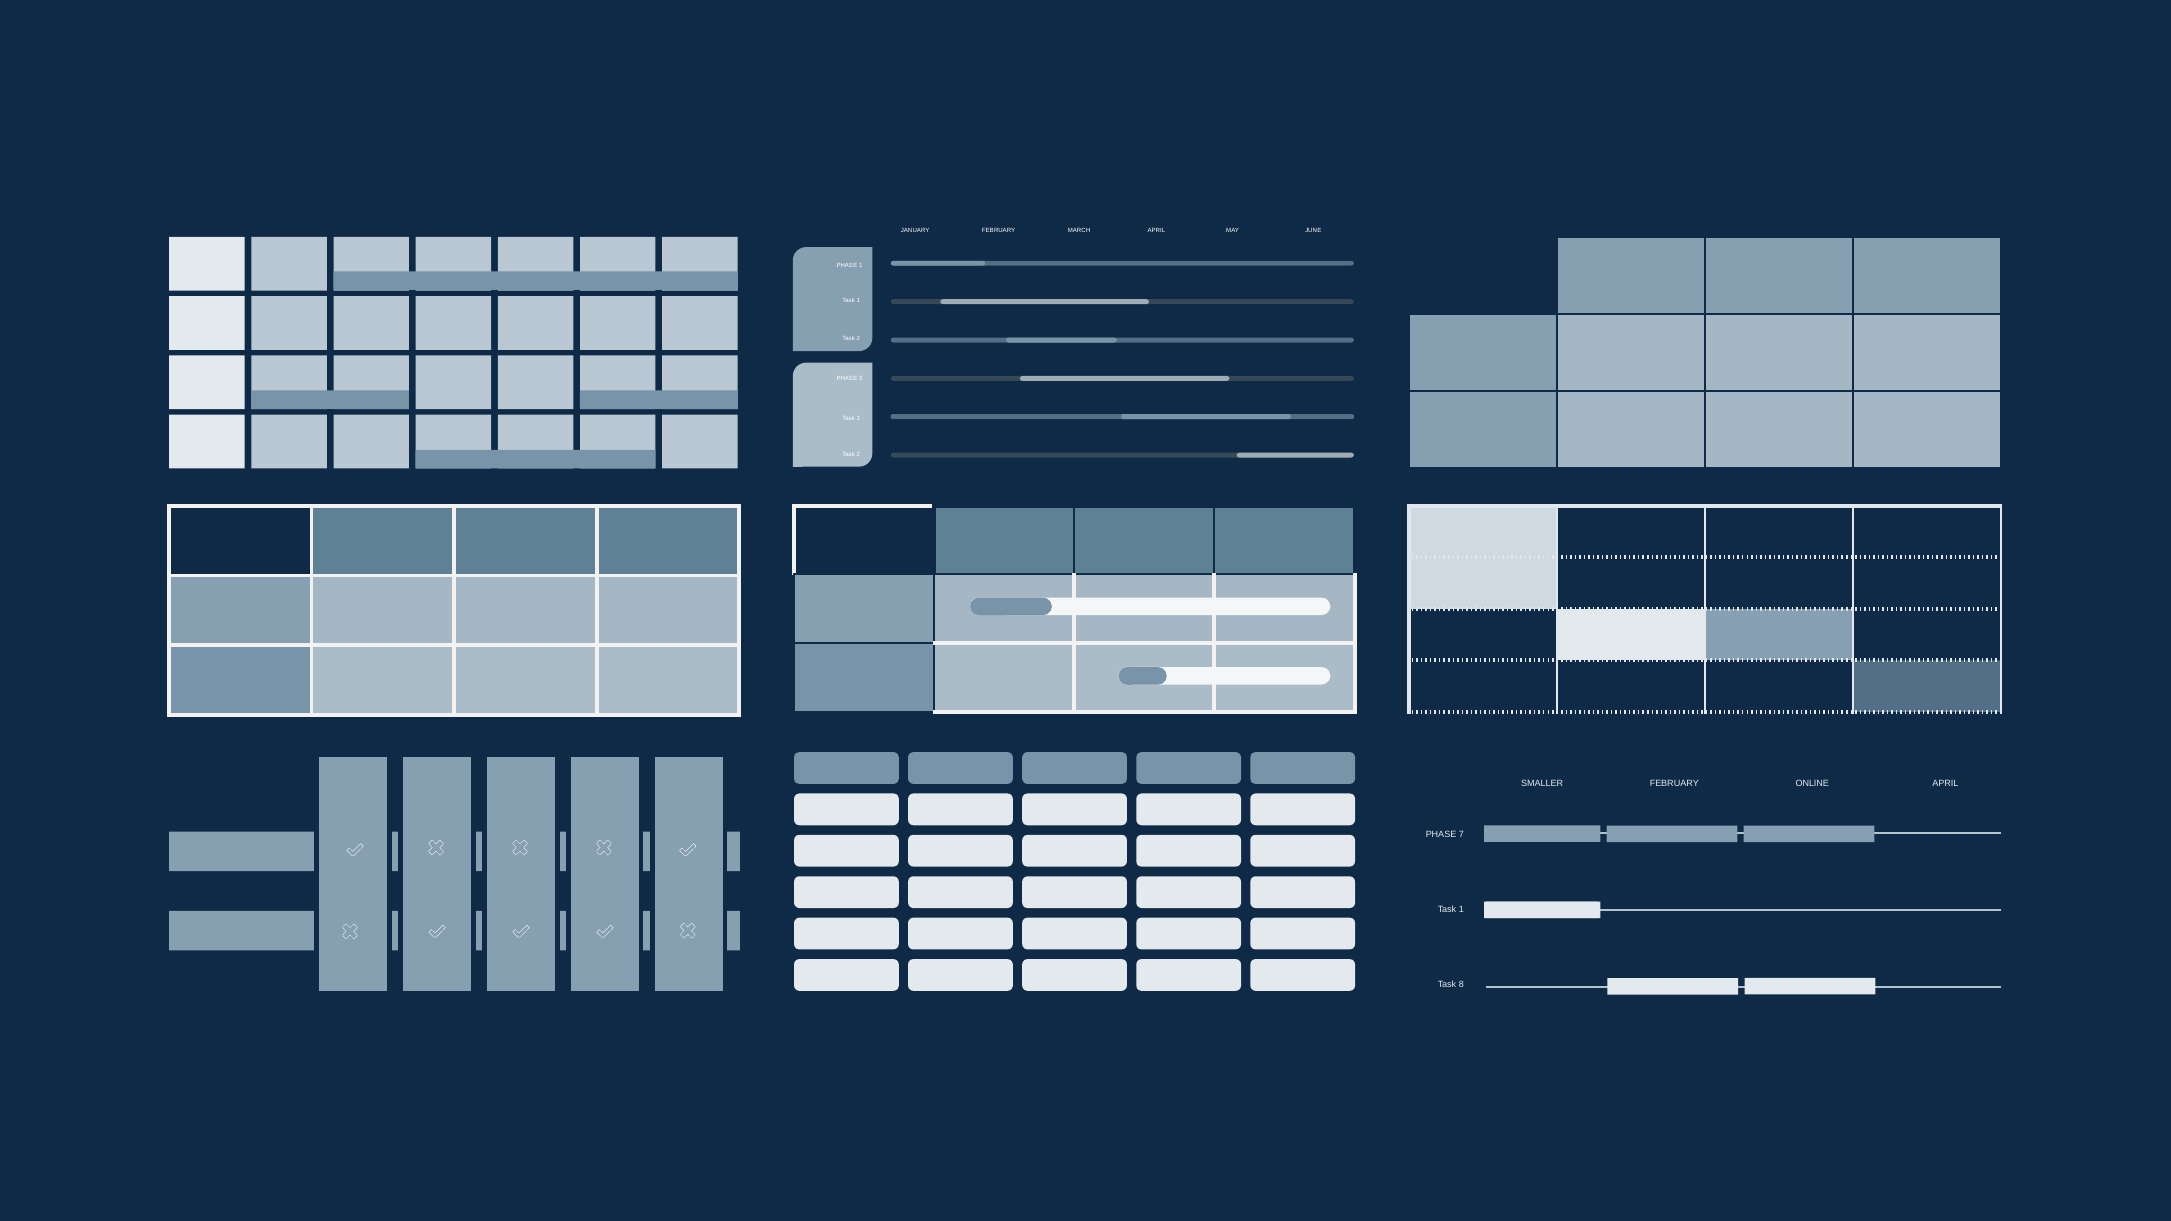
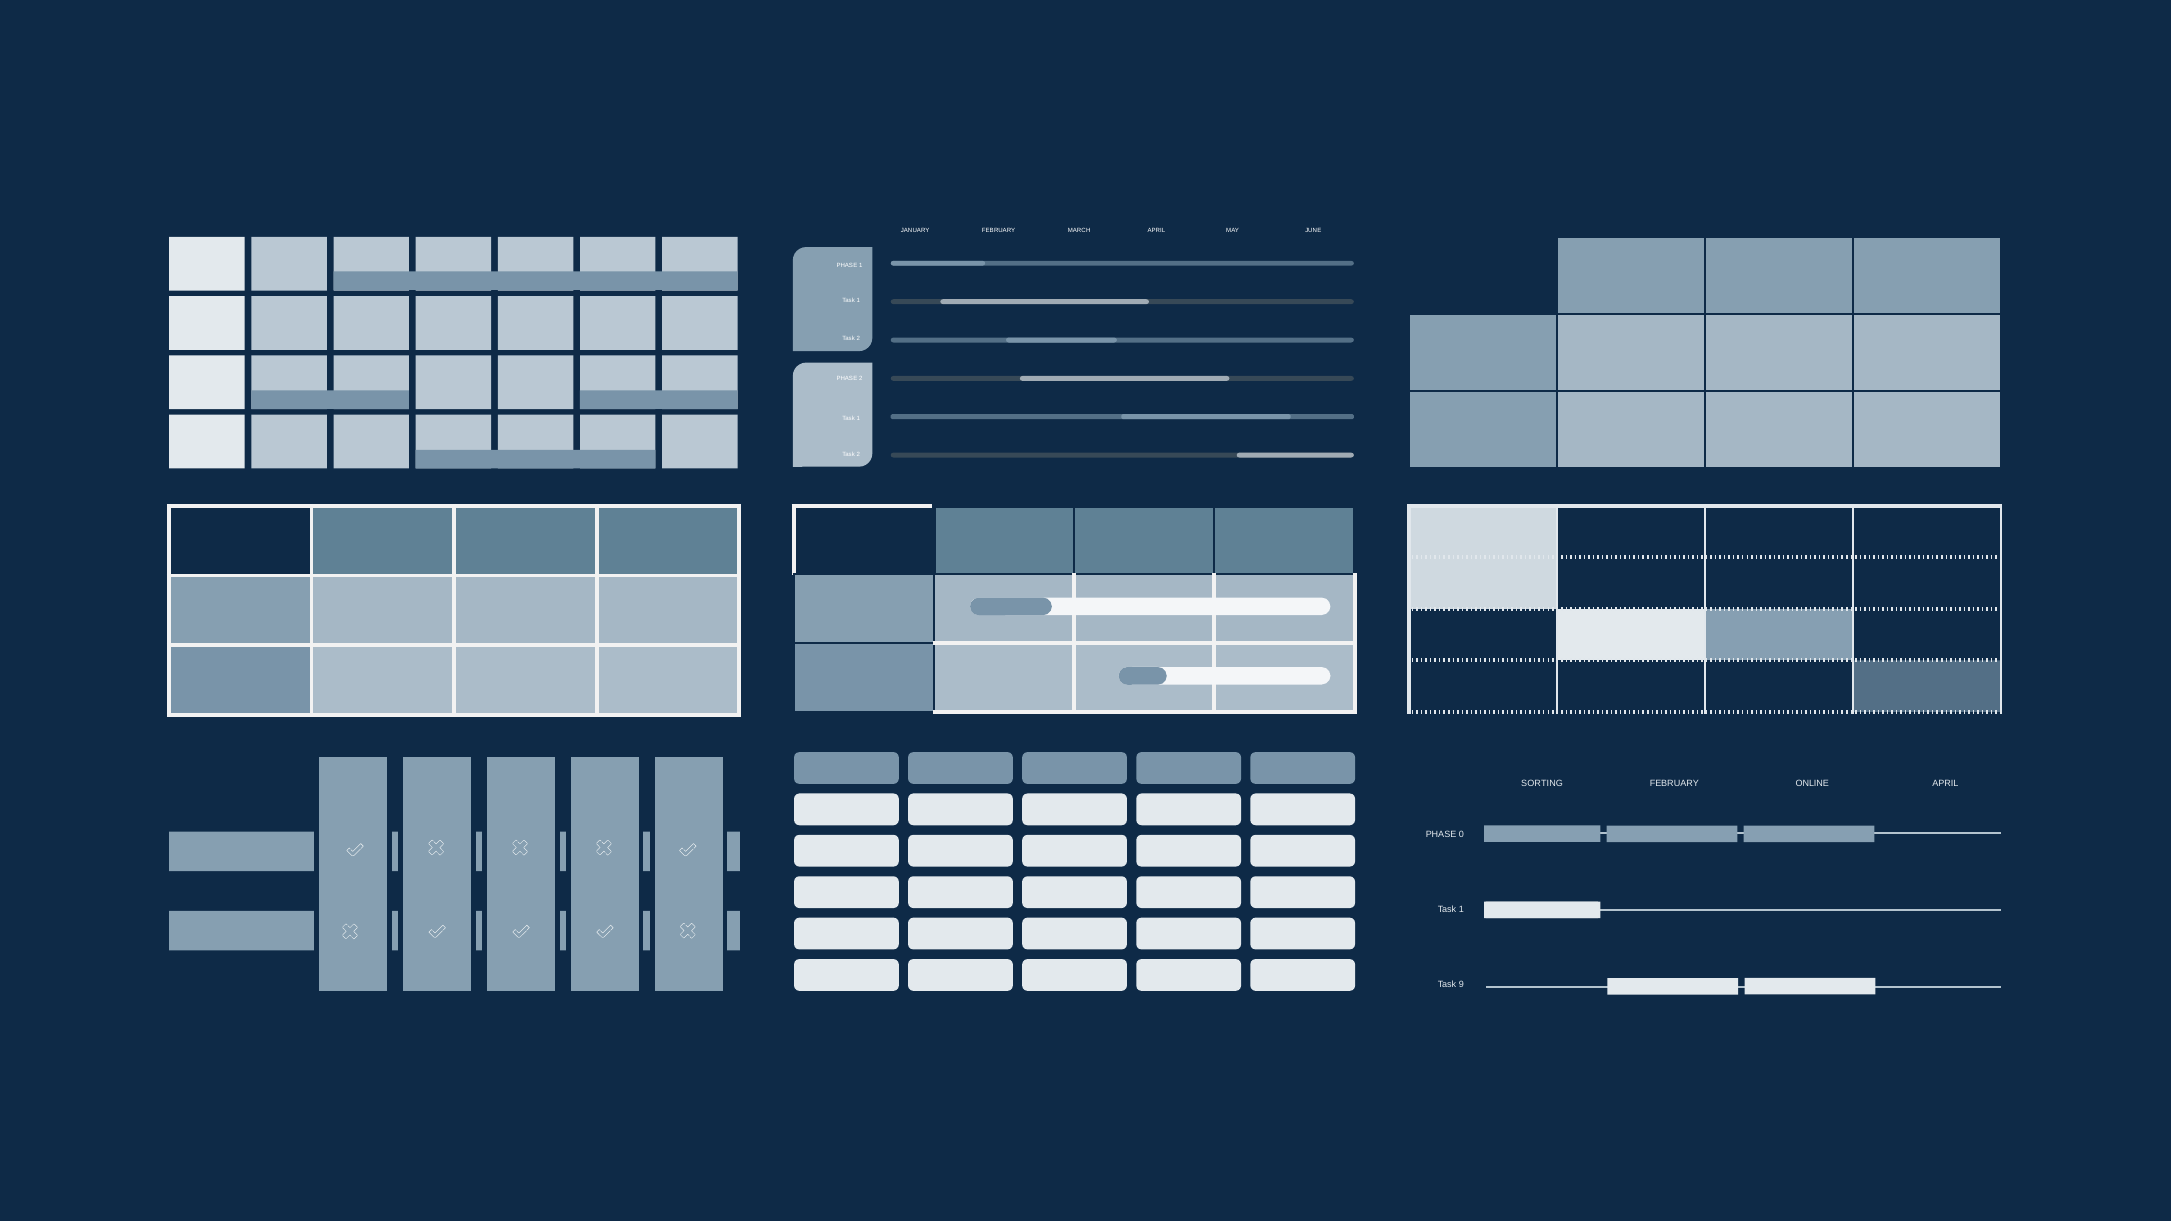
SMALLER: SMALLER -> SORTING (1542, 784)
7: 7 -> 0 (1461, 834)
8: 8 -> 9 (1461, 984)
